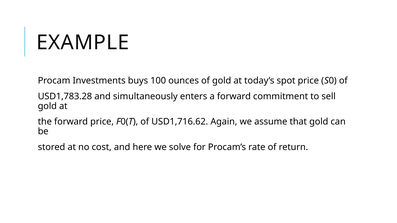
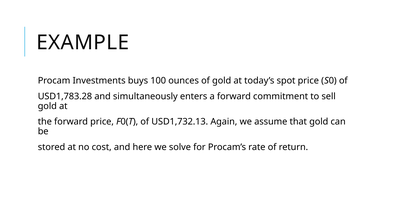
USD1,716.62: USD1,716.62 -> USD1,732.13 (180, 122)
